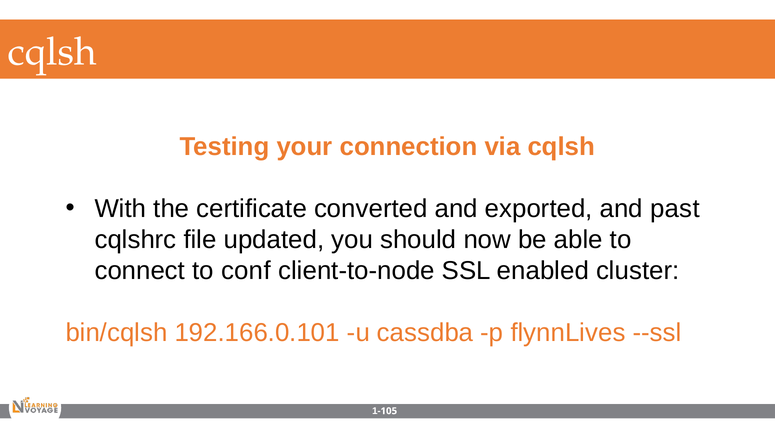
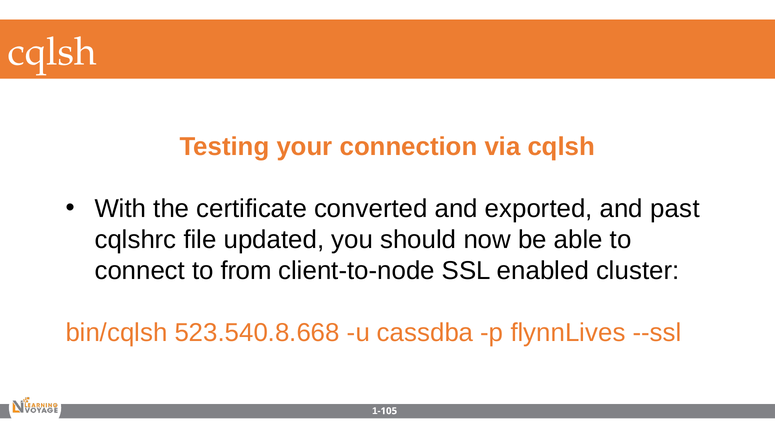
conf: conf -> from (246, 271)
192.166.0.101: 192.166.0.101 -> 523.540.8.668 (257, 333)
